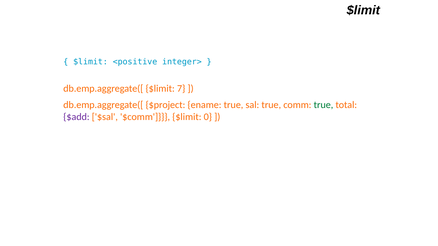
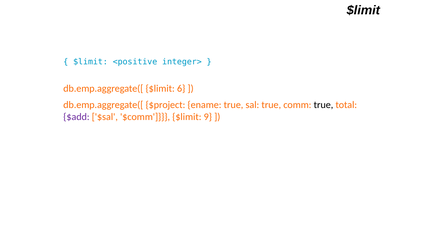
7: 7 -> 6 (181, 89)
true colour: green -> black (324, 105)
0: 0 -> 9 (208, 117)
